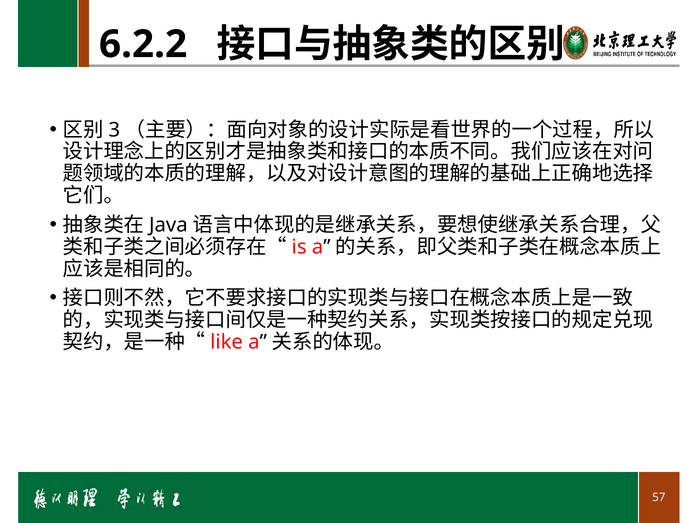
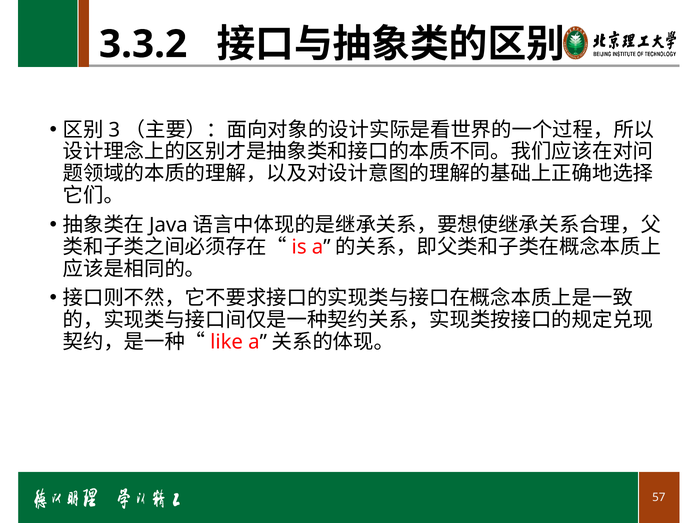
6.2.2: 6.2.2 -> 3.3.2 (143, 44)
